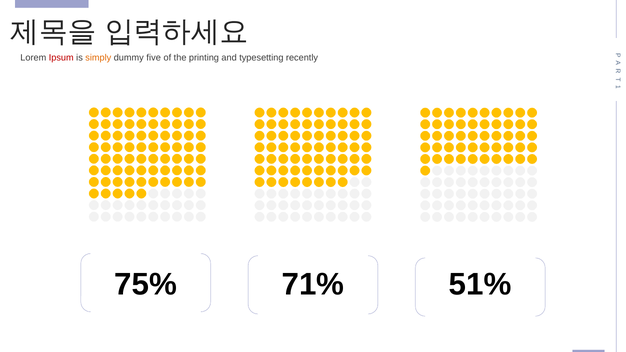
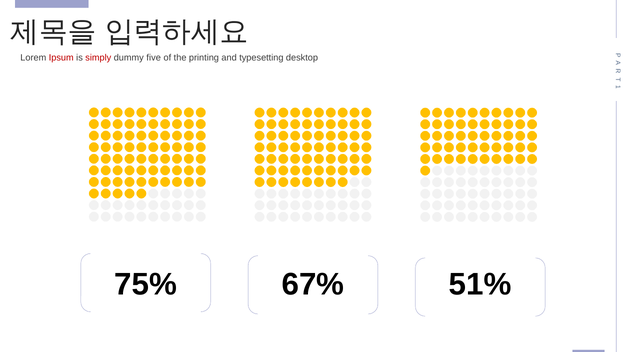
simply colour: orange -> red (98, 58)
recently: recently -> desktop (302, 58)
71%: 71% -> 67% (313, 285)
